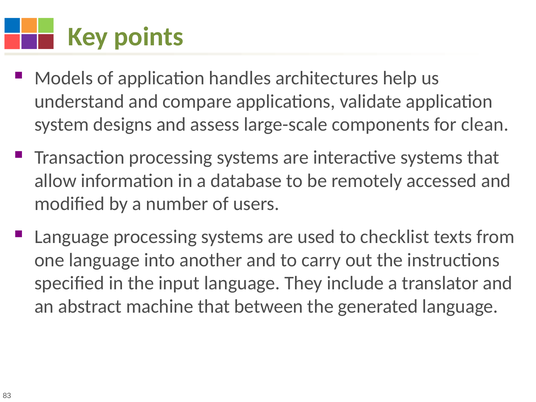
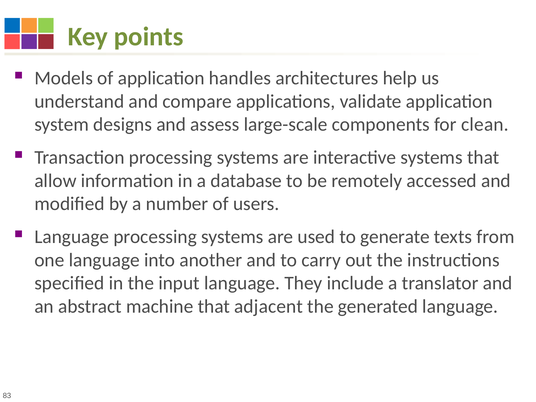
checklist: checklist -> generate (395, 237)
between: between -> adjacent (269, 306)
